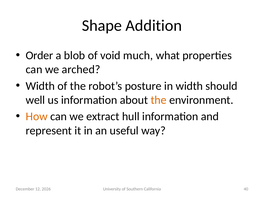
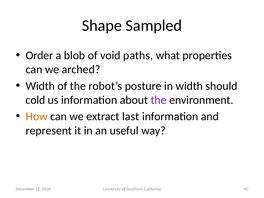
Addition: Addition -> Sampled (154, 26)
much: much -> paths (138, 55)
well: well -> cold (35, 100)
the colour: orange -> purple (159, 100)
hull: hull -> last (131, 116)
